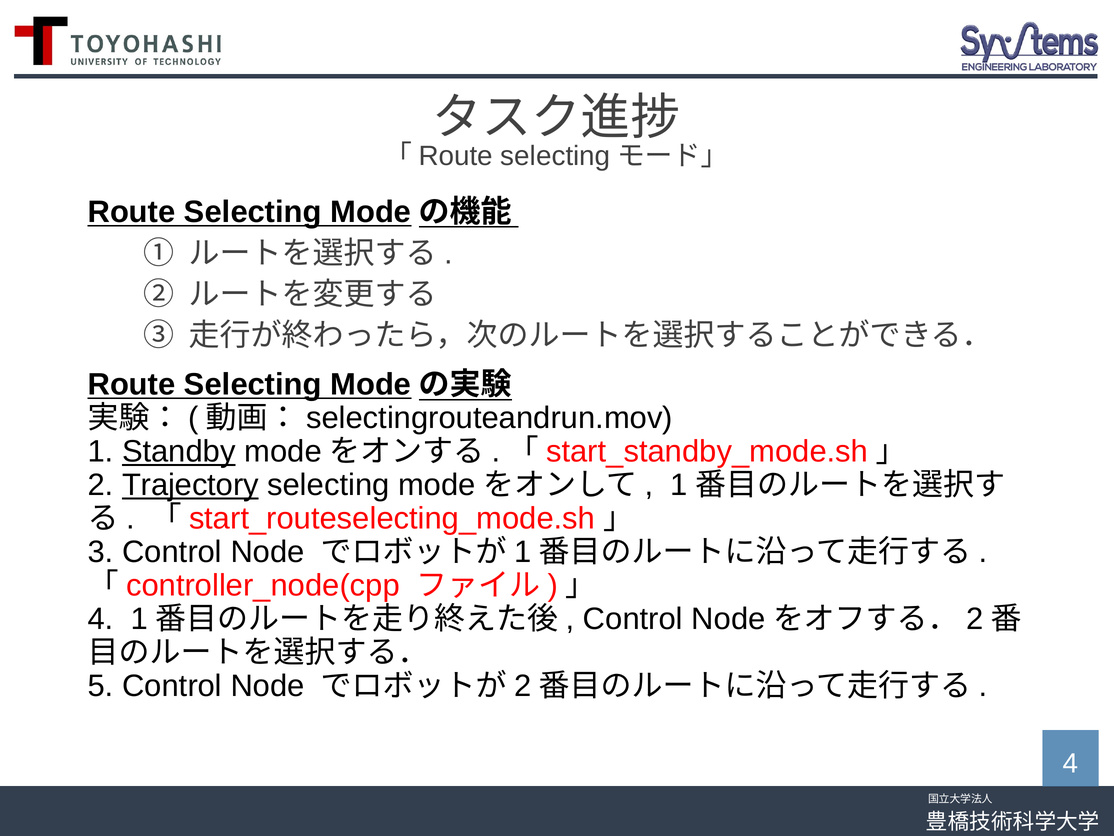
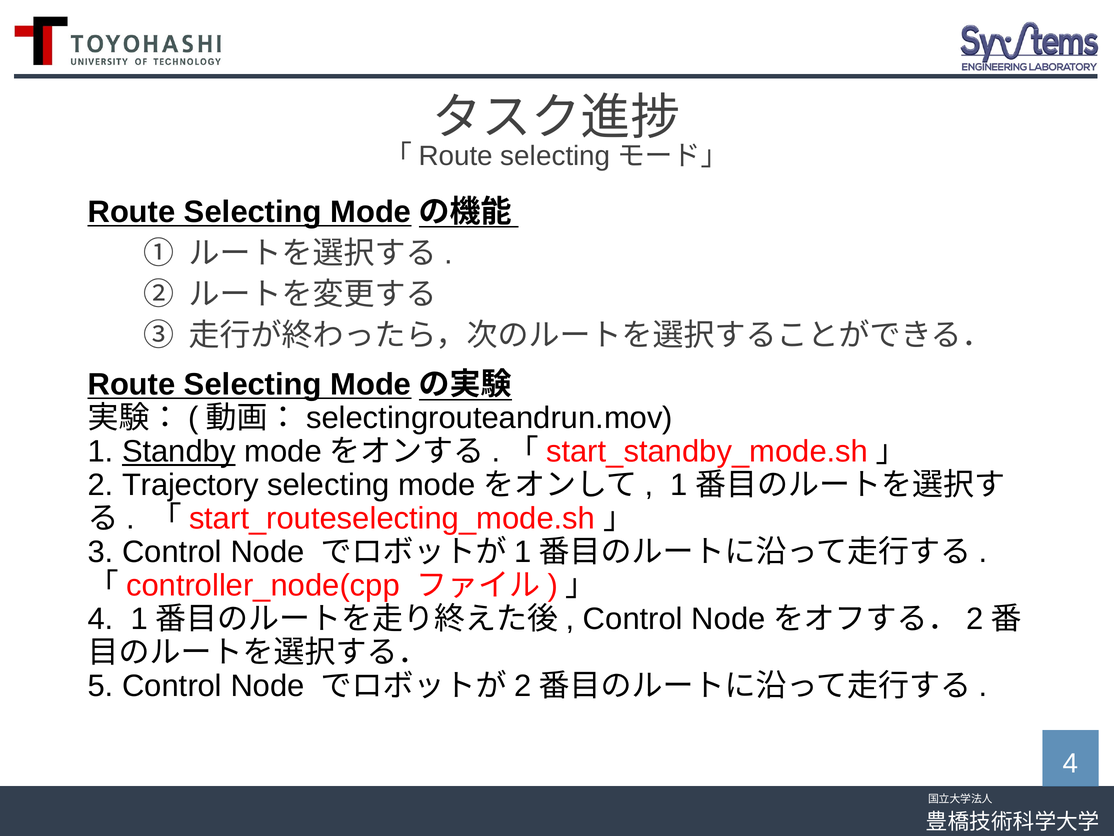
Trajectory underline: present -> none (190, 485)
